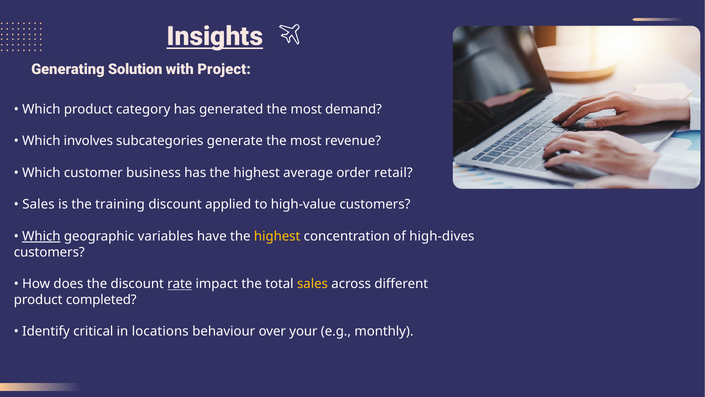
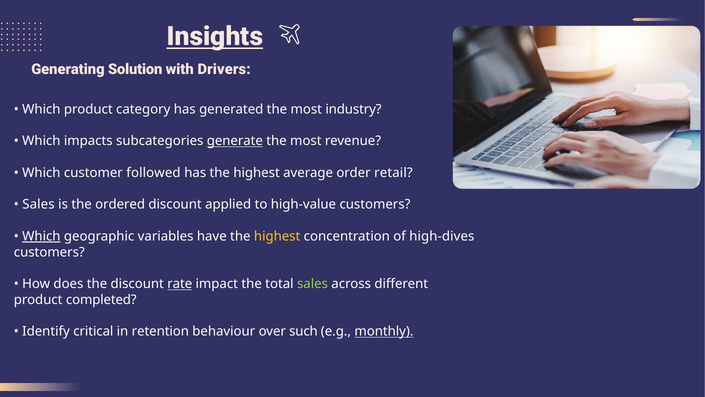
Project: Project -> Drivers (224, 69)
demand: demand -> industry (353, 109)
involves: involves -> impacts (88, 141)
generate underline: none -> present (235, 141)
business: business -> followed (153, 173)
training: training -> ordered (120, 204)
sales colour: yellow -> light green (312, 284)
locations: locations -> retention (160, 331)
your: your -> such (303, 331)
monthly underline: none -> present (384, 331)
